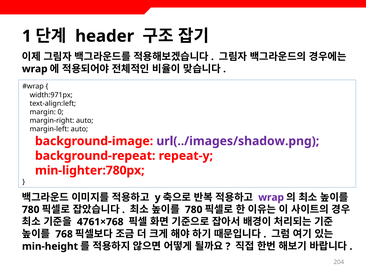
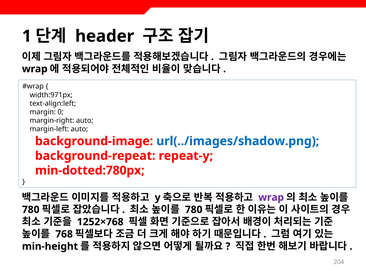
url(../images/shadow.png colour: purple -> blue (238, 141)
min-lighter:780px: min-lighter:780px -> min-dotted:780px (90, 170)
4761×768: 4761×768 -> 1252×768 (100, 221)
